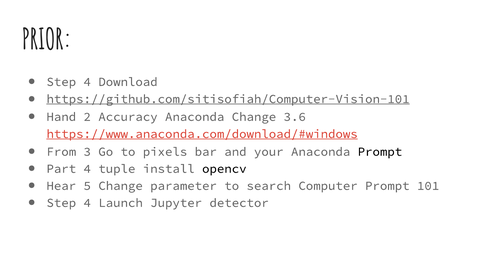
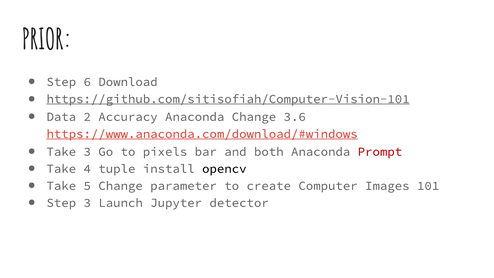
4: 4 -> 6 (87, 82)
Hand: Hand -> Data (61, 117)
From: From -> Take (61, 152)
your: your -> both (269, 152)
Prompt colour: black -> red (380, 152)
Part: Part -> Take (61, 169)
Hear: Hear -> Take (61, 186)
search: search -> create (269, 186)
Computer Prompt: Prompt -> Images (387, 186)
4: 4 -> 3 (87, 203)
